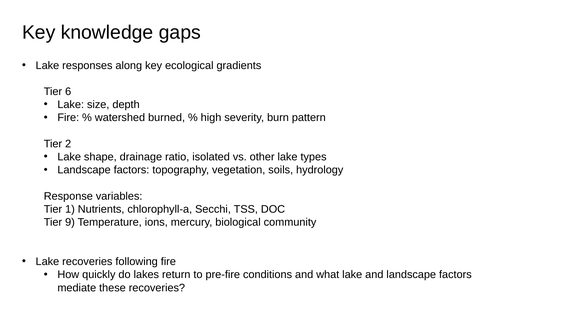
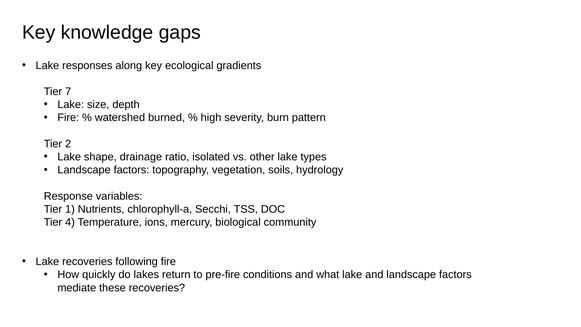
6: 6 -> 7 (68, 92)
9: 9 -> 4 (70, 222)
